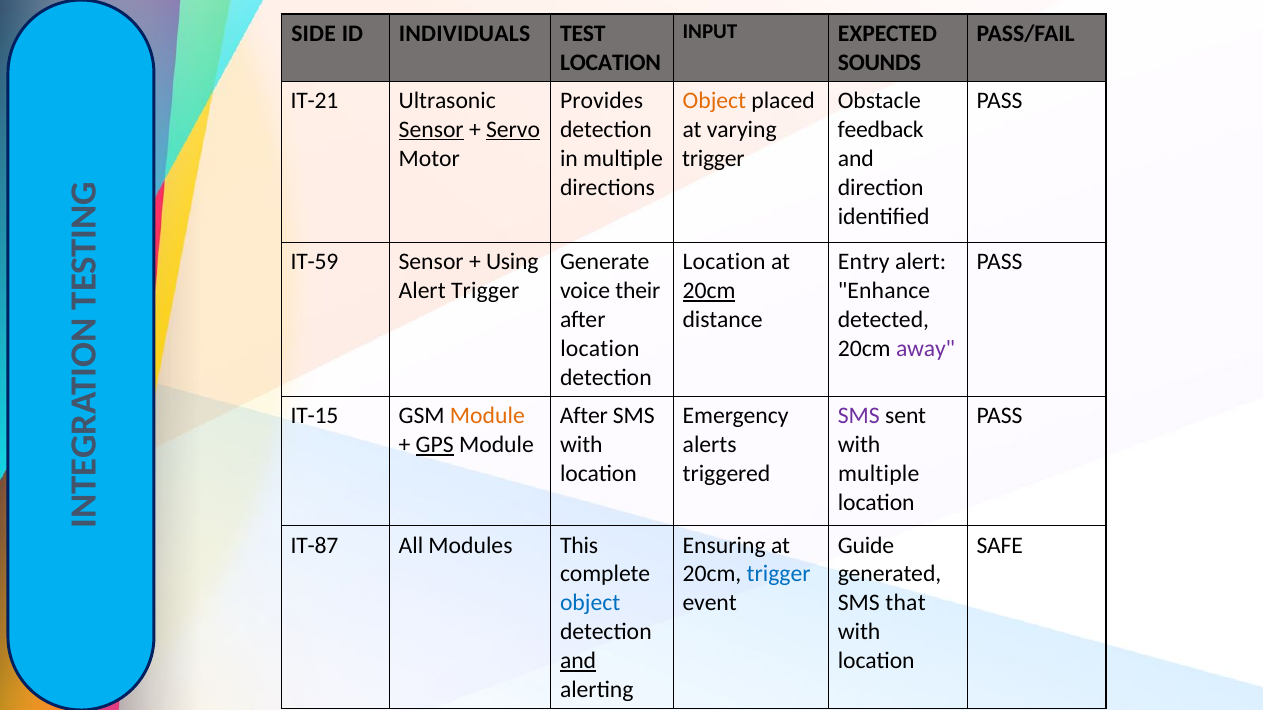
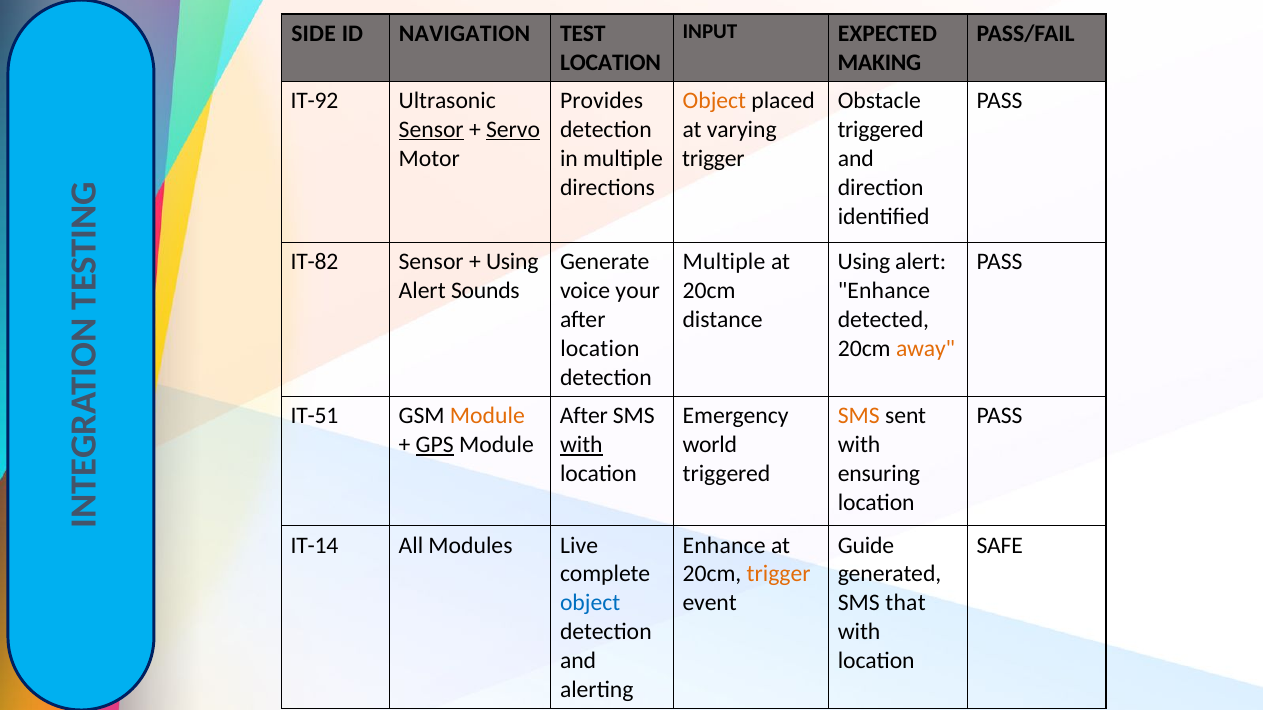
INDIVIDUALS: INDIVIDUALS -> NAVIGATION (465, 33)
SOUNDS: SOUNDS -> MAKING (879, 62)
IT-21: IT-21 -> IT-92 (314, 101)
feedback: feedback -> triggered (881, 130)
IT-59: IT-59 -> IT-82 (314, 262)
Location: Location -> Multiple (724, 262)
Entry: Entry -> Using (864, 262)
Alert Trigger: Trigger -> Sounds (485, 291)
their: their -> your (638, 291)
20cm underline: present -> none (709, 291)
away colour: purple -> orange (926, 349)
IT-15: IT-15 -> IT-51 (314, 416)
SMS colour: purple -> orange (859, 416)
with underline: none -> present (581, 445)
alerts: alerts -> world (710, 445)
multiple: multiple -> ensuring (879, 474)
IT-87: IT-87 -> IT-14 (314, 546)
This: This -> Live (579, 546)
Ensuring: Ensuring -> Enhance (724, 546)
trigger colour: blue -> orange (779, 574)
and underline: present -> none (578, 661)
